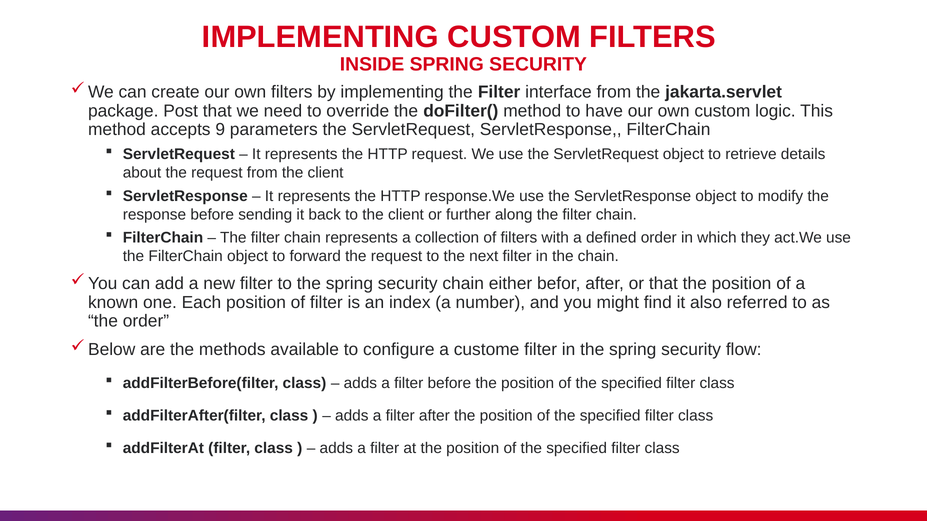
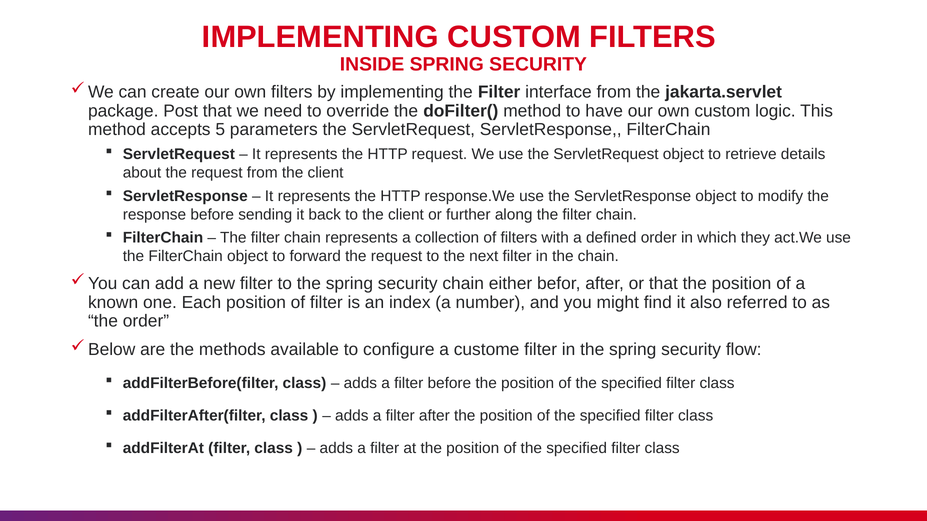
9: 9 -> 5 (220, 130)
